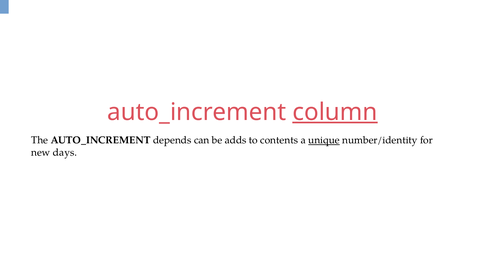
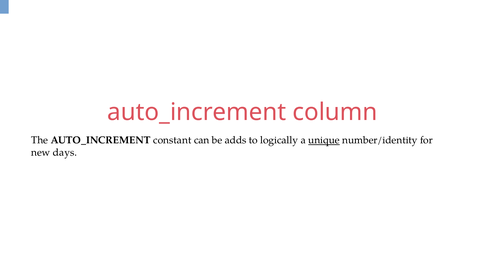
column underline: present -> none (335, 112)
depends: depends -> constant (172, 140)
contents: contents -> logically (279, 140)
